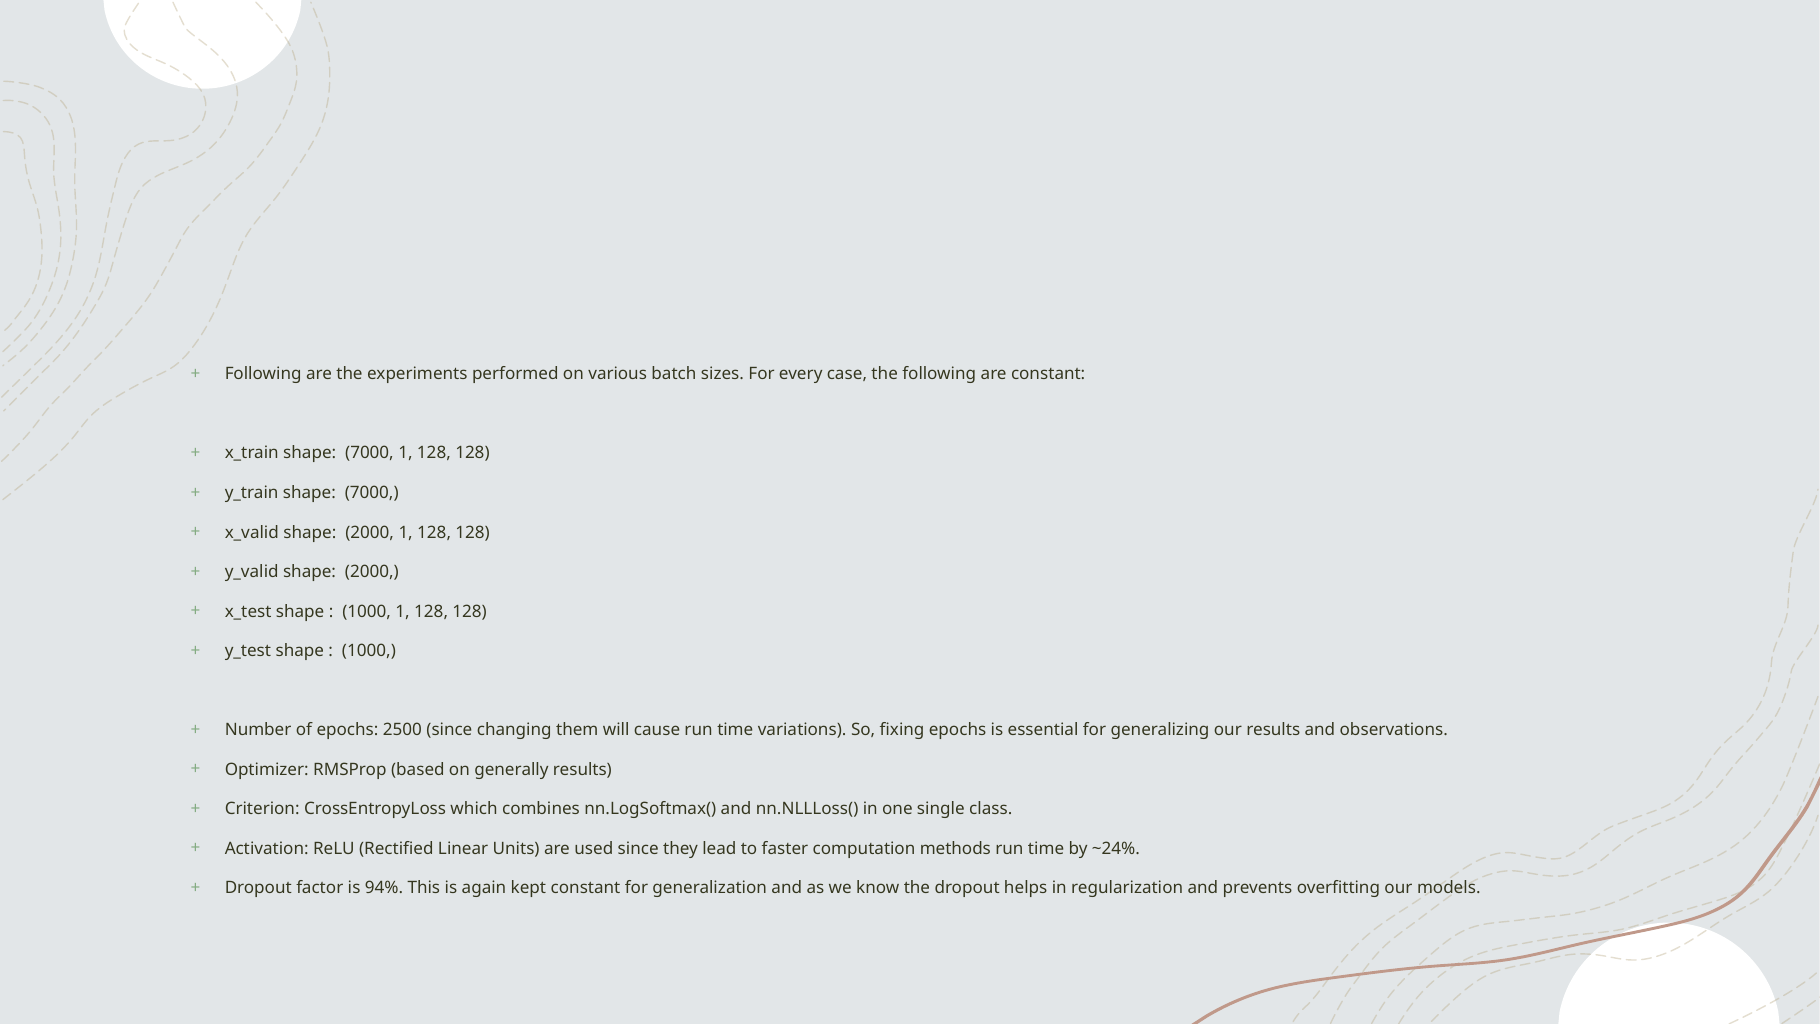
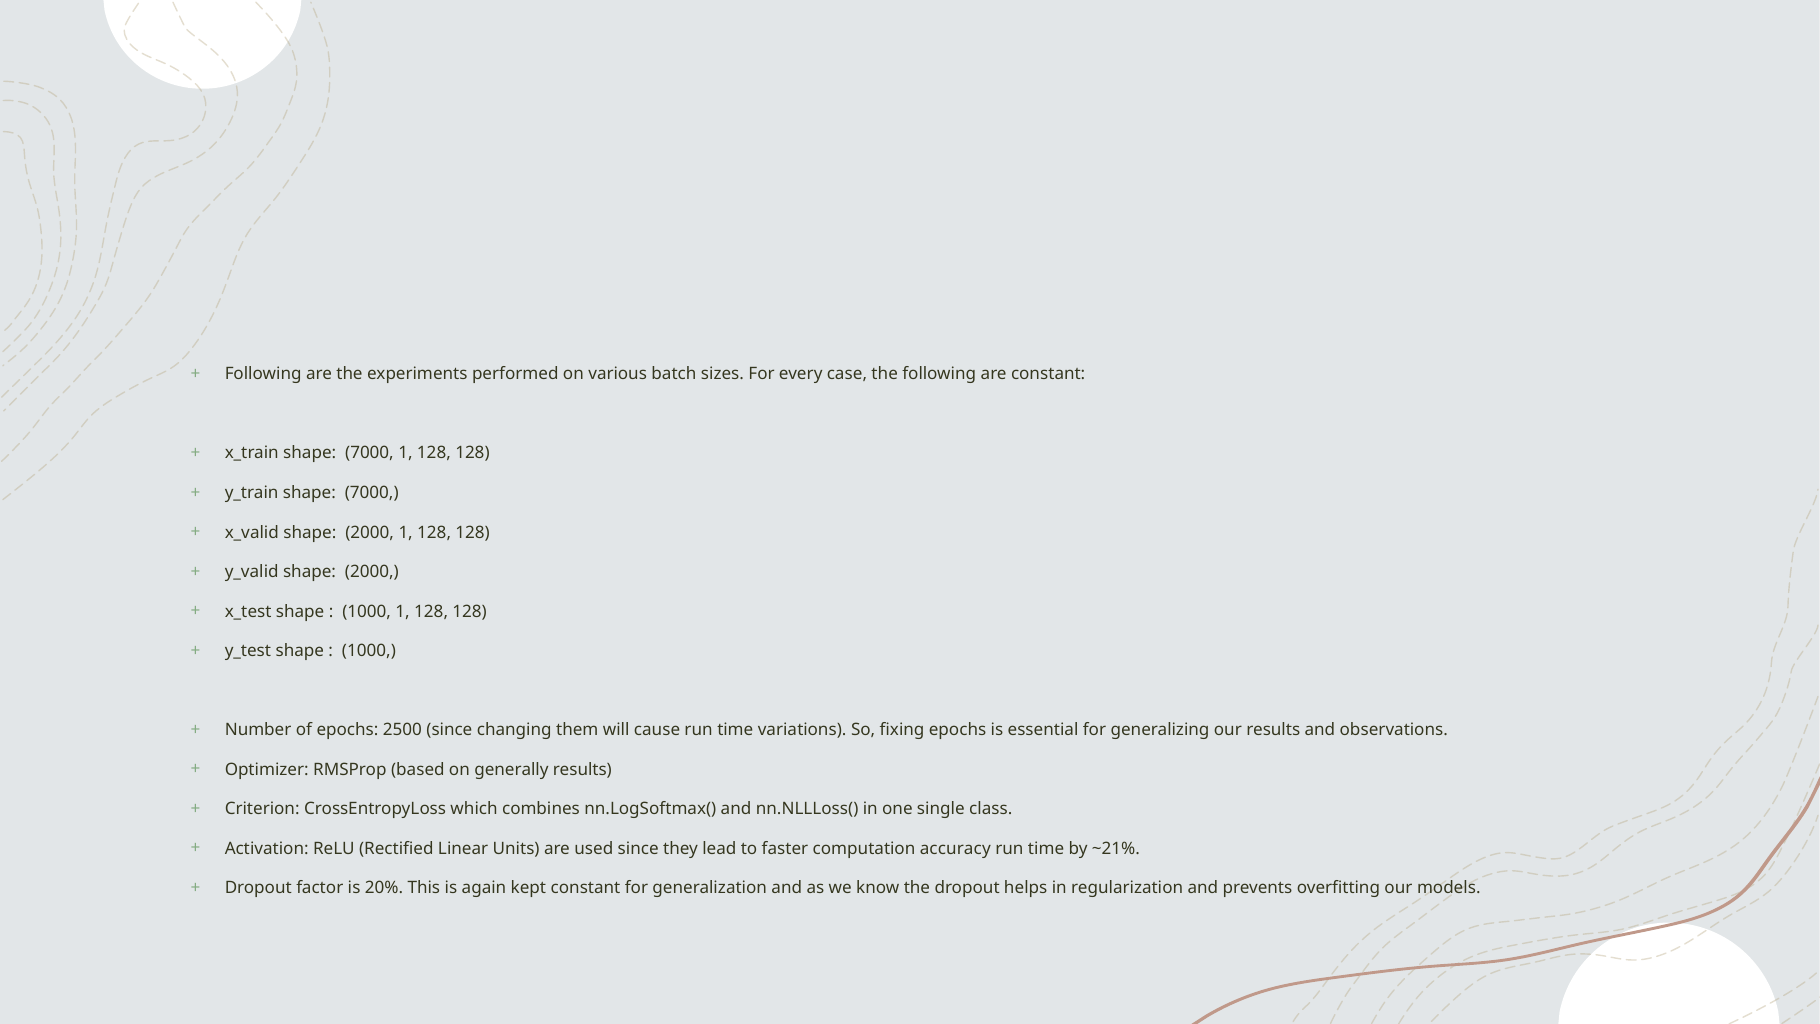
methods: methods -> accuracy (955, 848)
~24%: ~24% -> ~21% (1116, 848)
94%: 94% -> 20% (384, 888)
